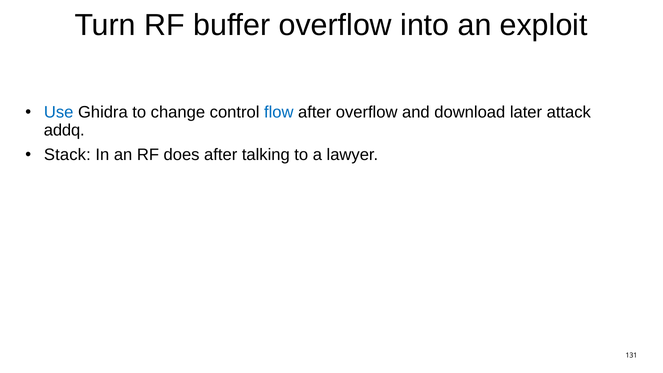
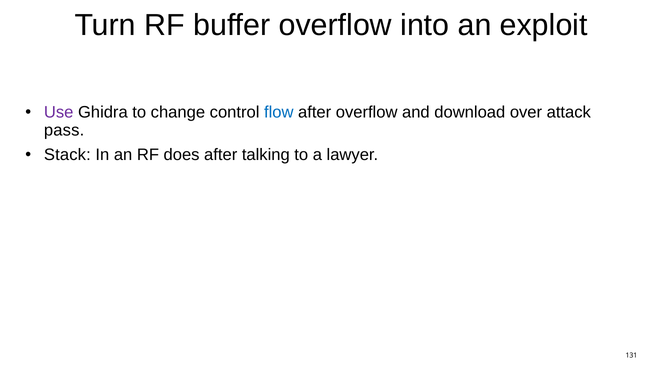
Use colour: blue -> purple (59, 112)
later: later -> over (526, 112)
addq: addq -> pass (64, 130)
